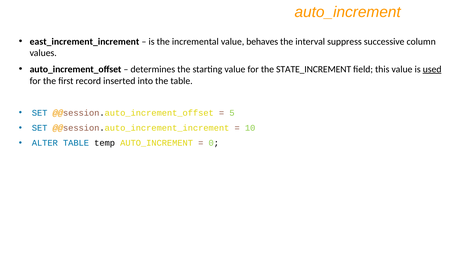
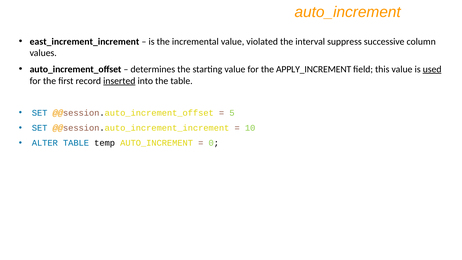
behaves: behaves -> violated (262, 42)
STATE_INCREMENT: STATE_INCREMENT -> APPLY_INCREMENT (314, 69)
inserted underline: none -> present (119, 81)
